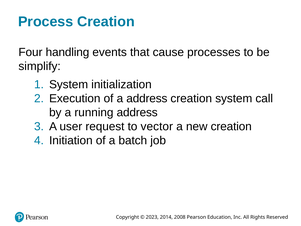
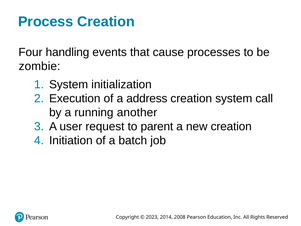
simplify: simplify -> zombie (39, 66)
running address: address -> another (137, 112)
vector: vector -> parent (157, 126)
